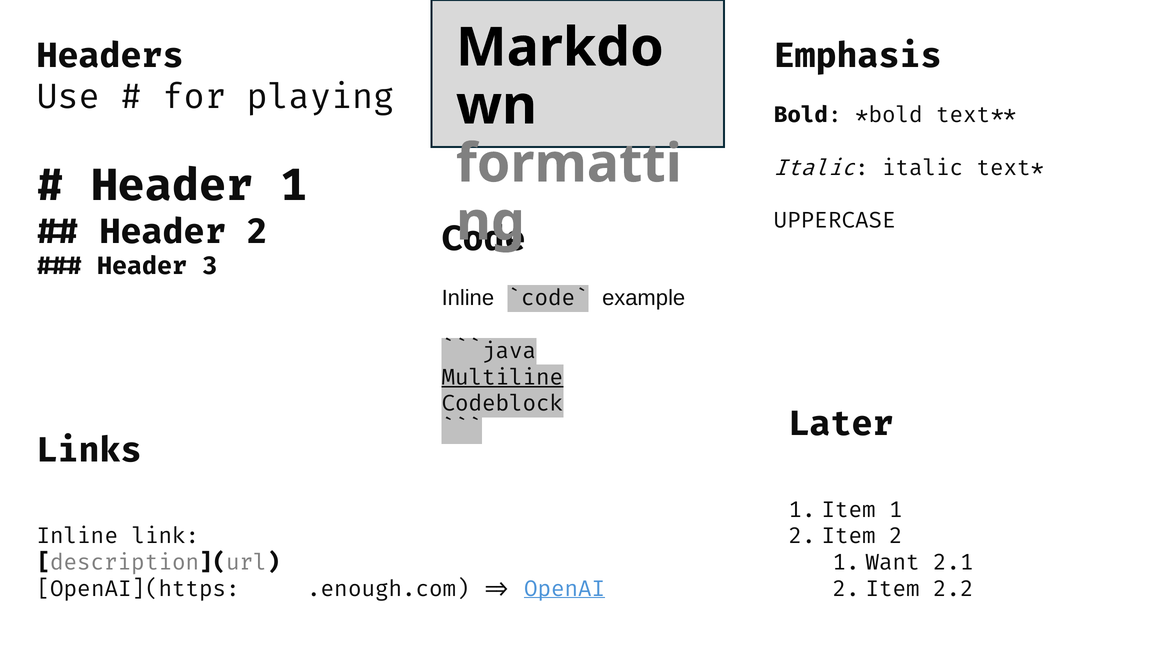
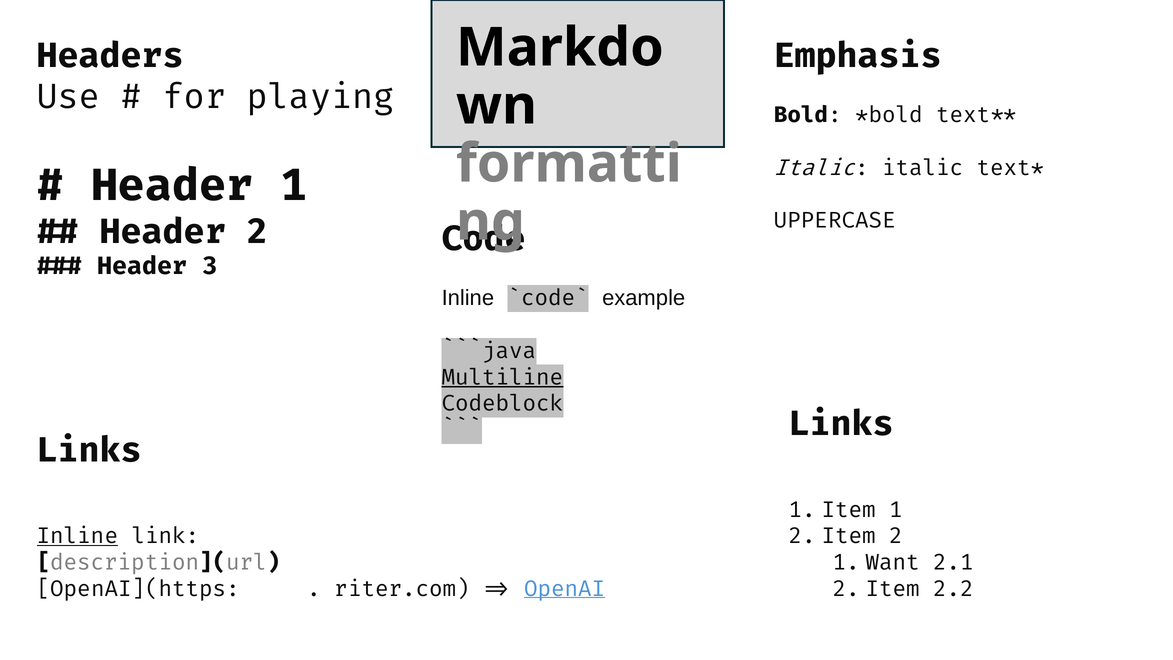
Later: Later -> Links (841, 424)
Inline underline: none -> present (77, 536)
OpenAI](https://www.enough.com: OpenAI](https://www.enough.com -> OpenAI](https://www.writer.com (253, 589)
